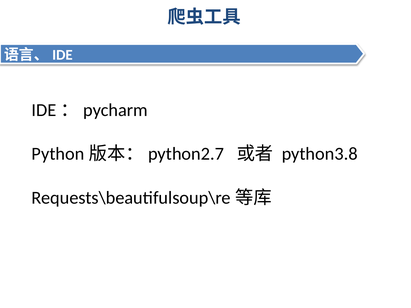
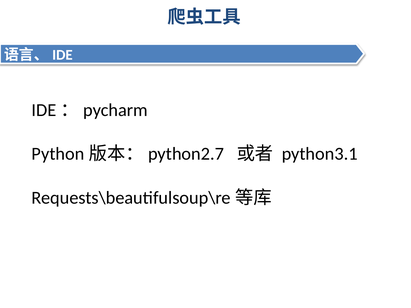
python3.8: python3.8 -> python3.1 (320, 154)
